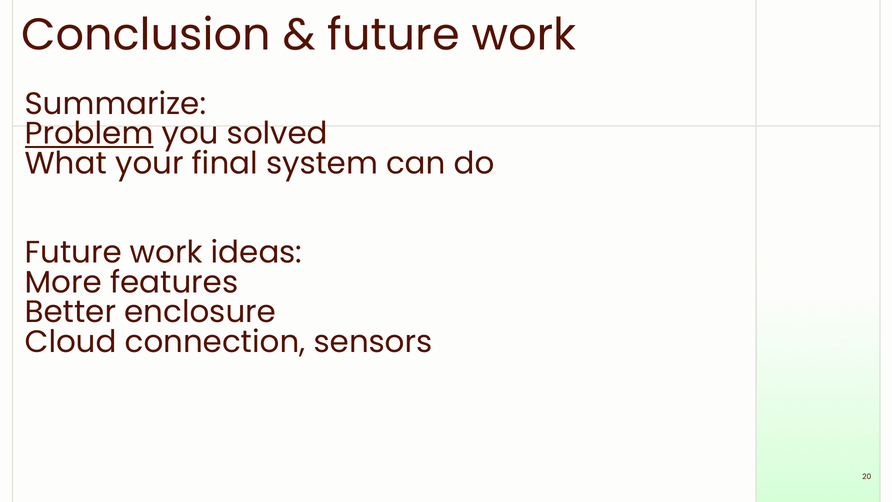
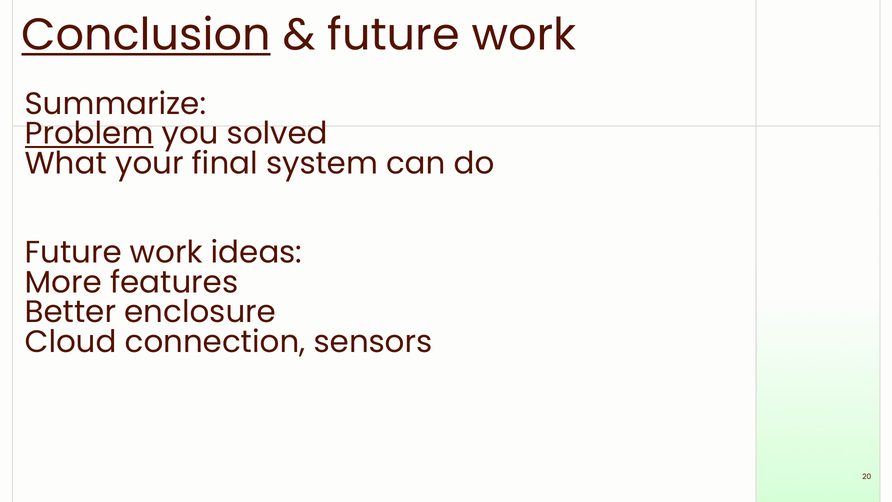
Conclusion underline: none -> present (146, 35)
